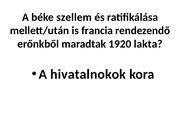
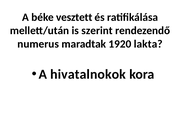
szellem: szellem -> vesztett (74, 17)
francia: francia -> szerint (97, 31)
erőnkből: erőnkből -> numerus (38, 44)
